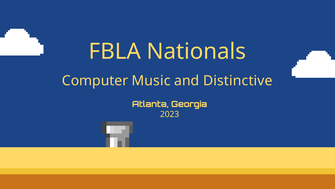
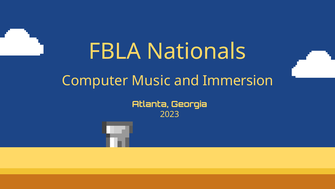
Distinctive: Distinctive -> Immersion (238, 81)
